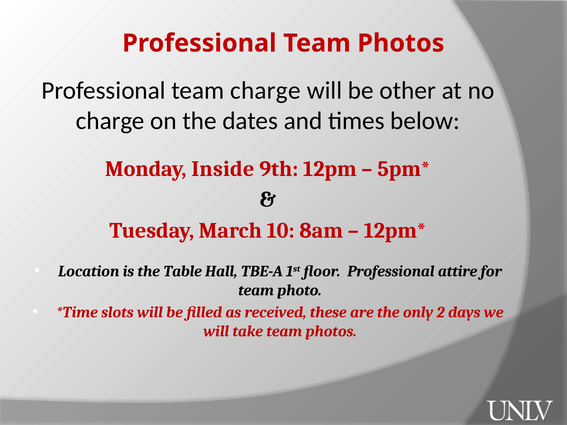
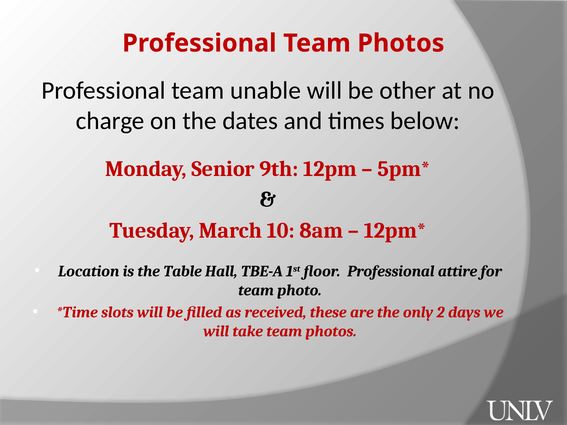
team charge: charge -> unable (265, 91)
Inside: Inside -> Senior (223, 169)
